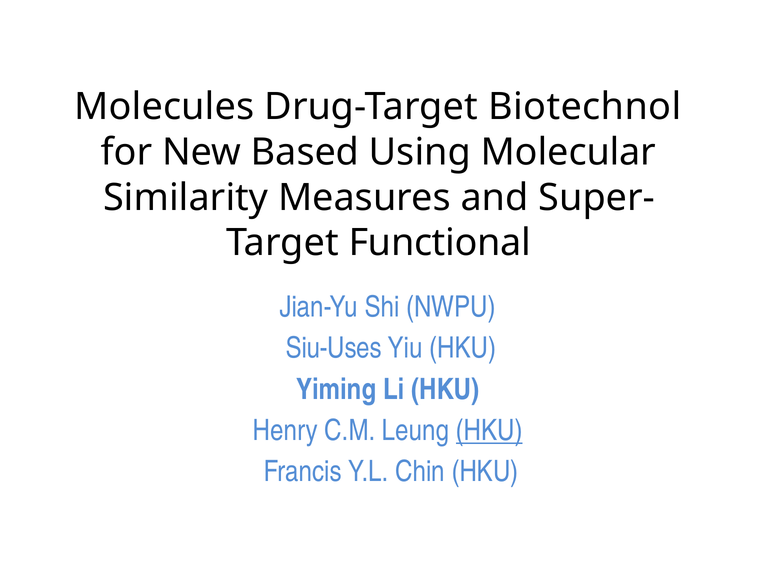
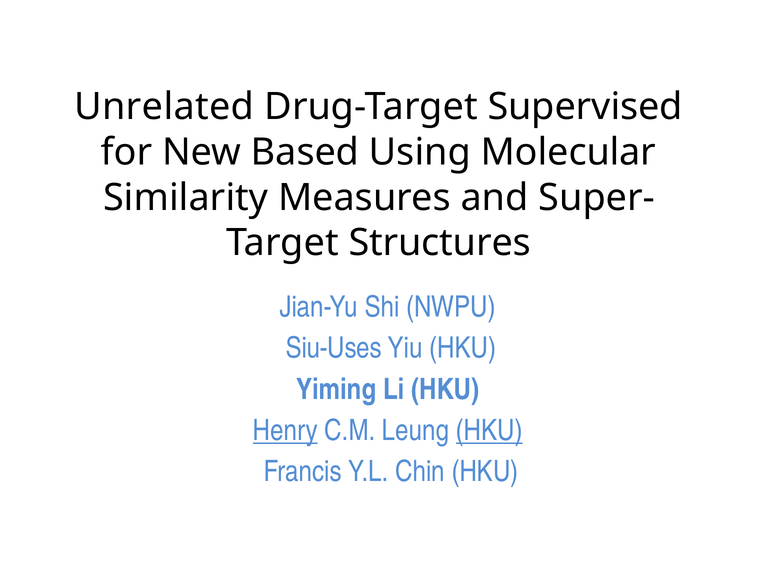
Molecules: Molecules -> Unrelated (164, 107)
Biotechnol: Biotechnol -> Supervised (585, 107)
Functional: Functional -> Structures (440, 243)
Henry underline: none -> present (285, 431)
